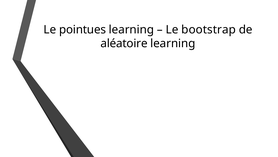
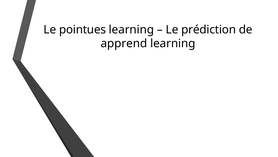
bootstrap: bootstrap -> prédiction (209, 29)
aléatoire: aléatoire -> apprend (124, 43)
